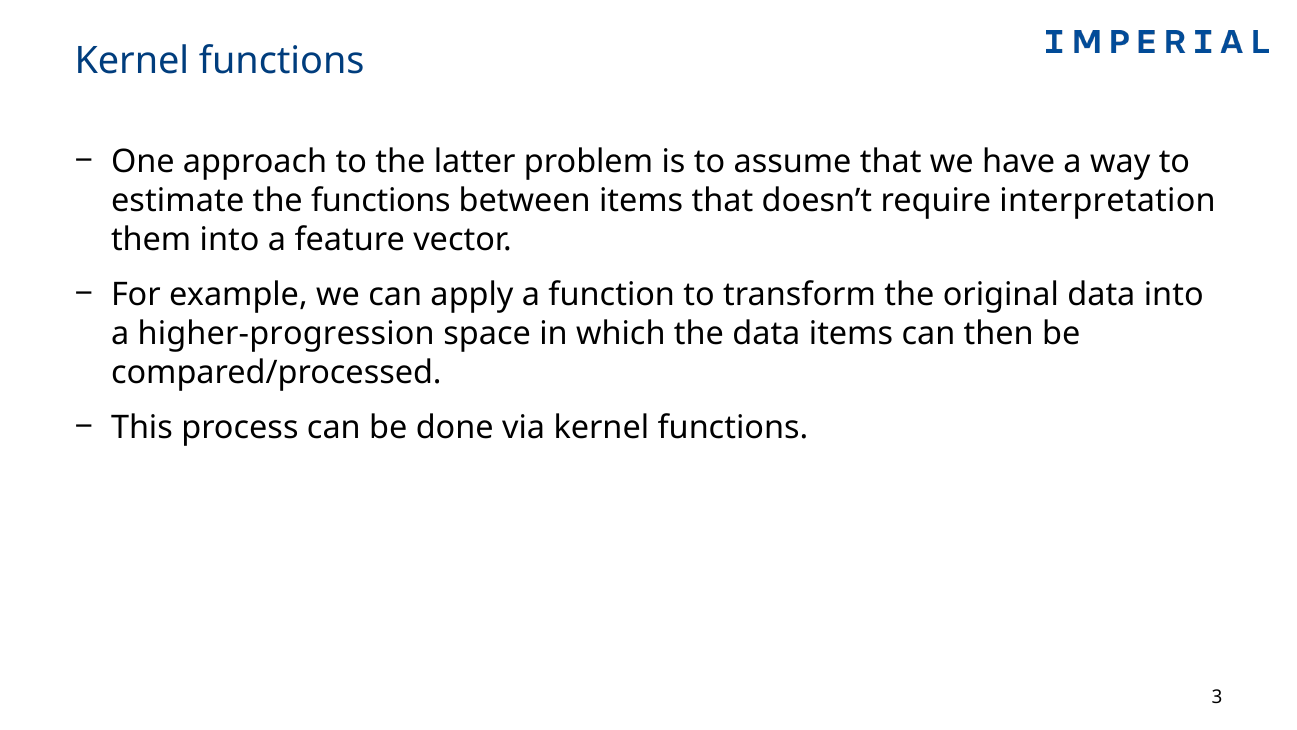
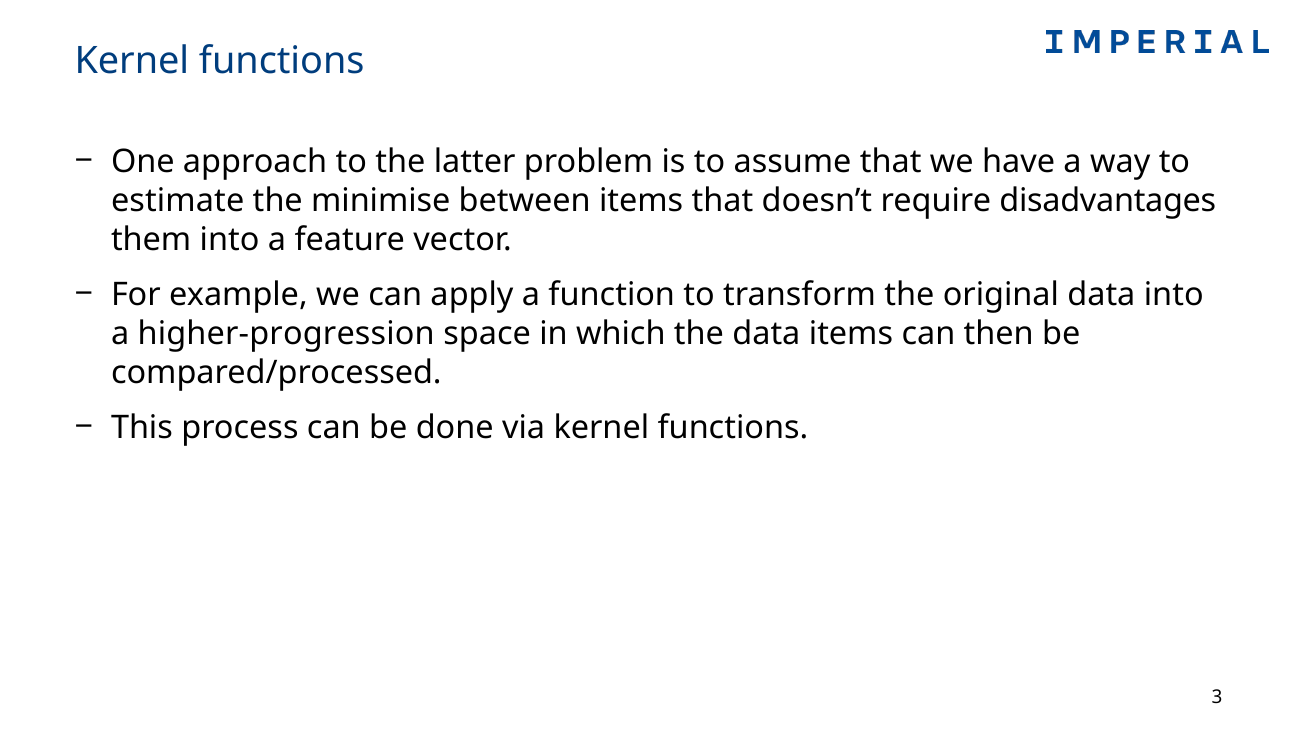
the functions: functions -> minimise (381, 200)
interpretation: interpretation -> disadvantages (1108, 200)
